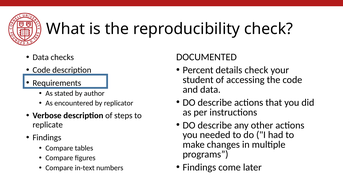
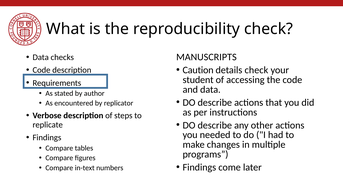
DOCUMENTED: DOCUMENTED -> MANUSCRIPTS (206, 57)
Percent: Percent -> Caution (198, 70)
